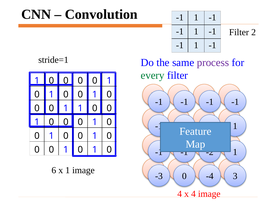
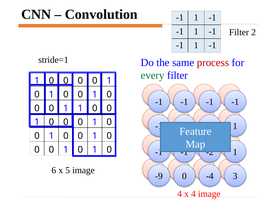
process colour: purple -> red (213, 63)
x 1: 1 -> 5 (68, 170)
-3: -3 -> -9 (159, 176)
